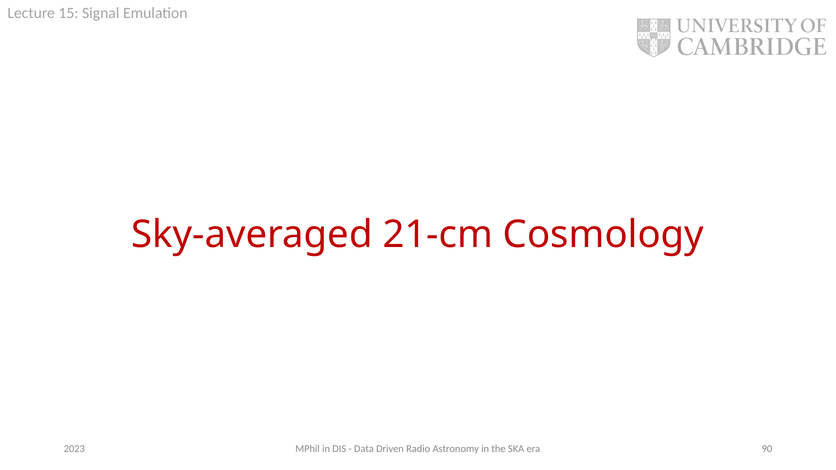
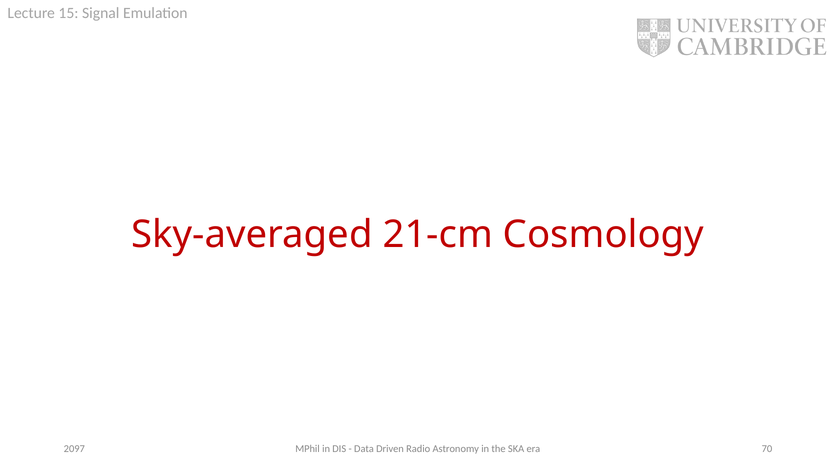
90: 90 -> 70 (767, 449)
2023: 2023 -> 2097 (74, 449)
